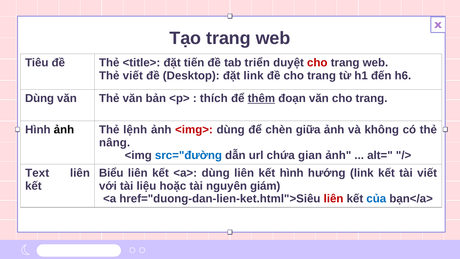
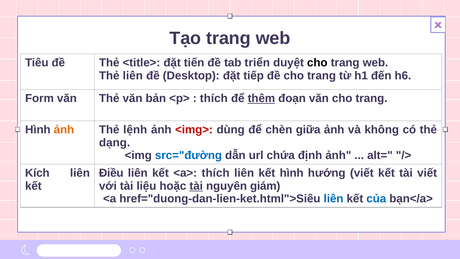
cho colour: red -> black (317, 63)
Thẻ viết: viết -> liên (133, 75)
đặt link: link -> tiếp (254, 75)
Dùng: Dùng -> Form (39, 98)
ảnh colour: black -> orange (64, 130)
nâng: nâng -> dạng (115, 142)
gian: gian -> định (310, 155)
Text: Text -> Kích (37, 173)
Biểu: Biểu -> Điều (111, 173)
<a> dùng: dùng -> thích (216, 173)
hướng link: link -> viết (362, 173)
tài underline: none -> present (196, 186)
liên colour: red -> blue (334, 199)
